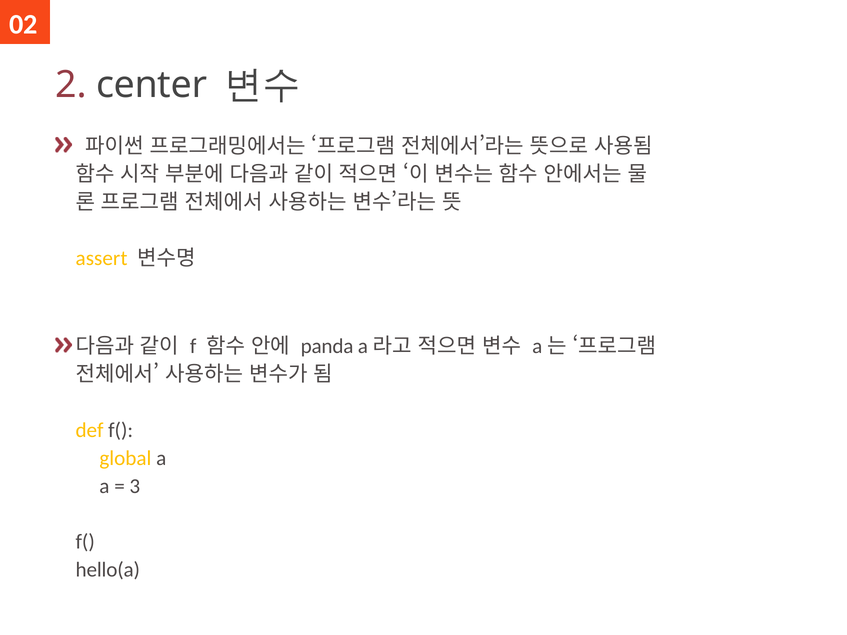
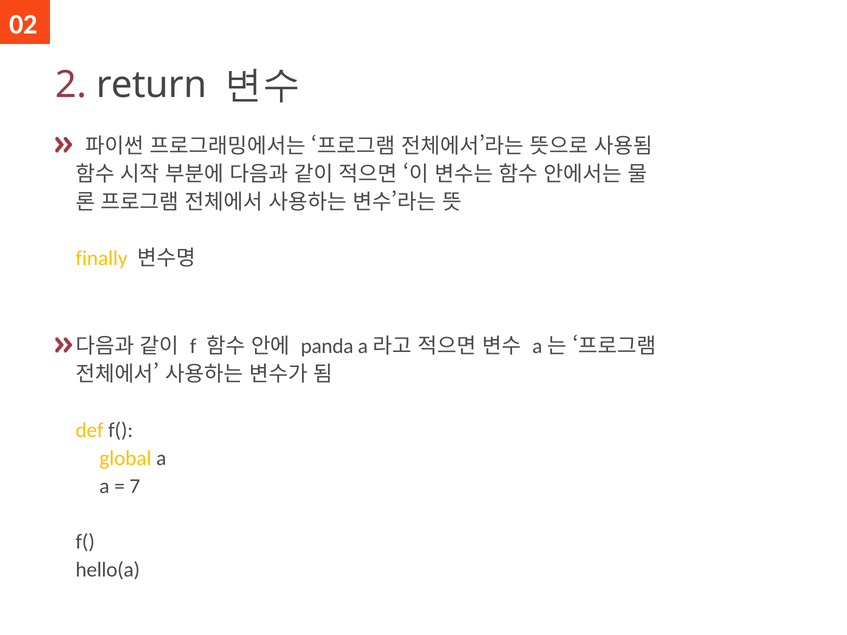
center: center -> return (152, 85)
assert: assert -> finally (102, 258)
3: 3 -> 7 (135, 486)
